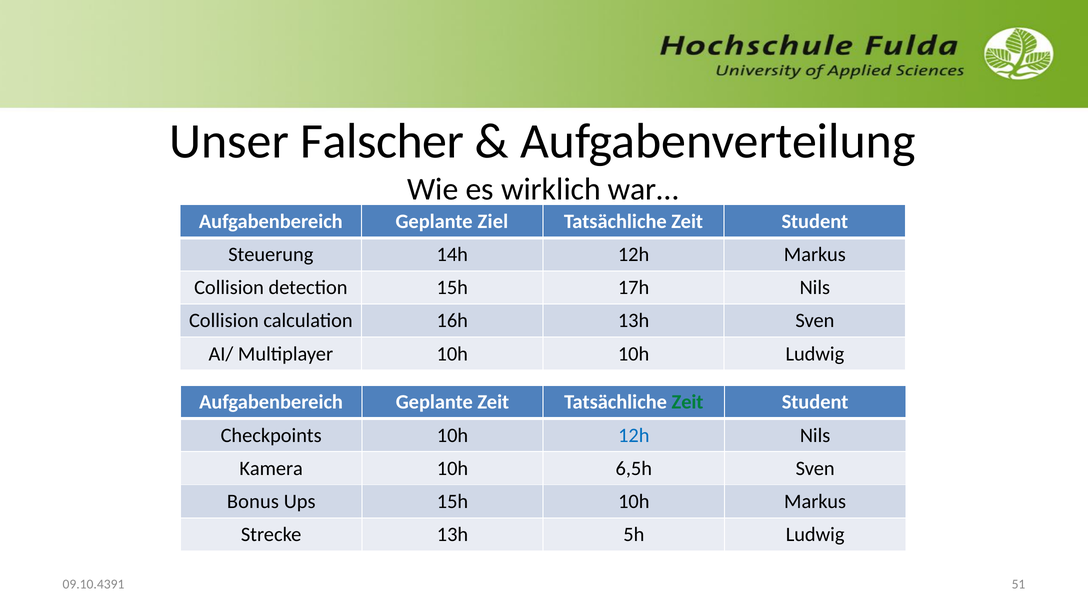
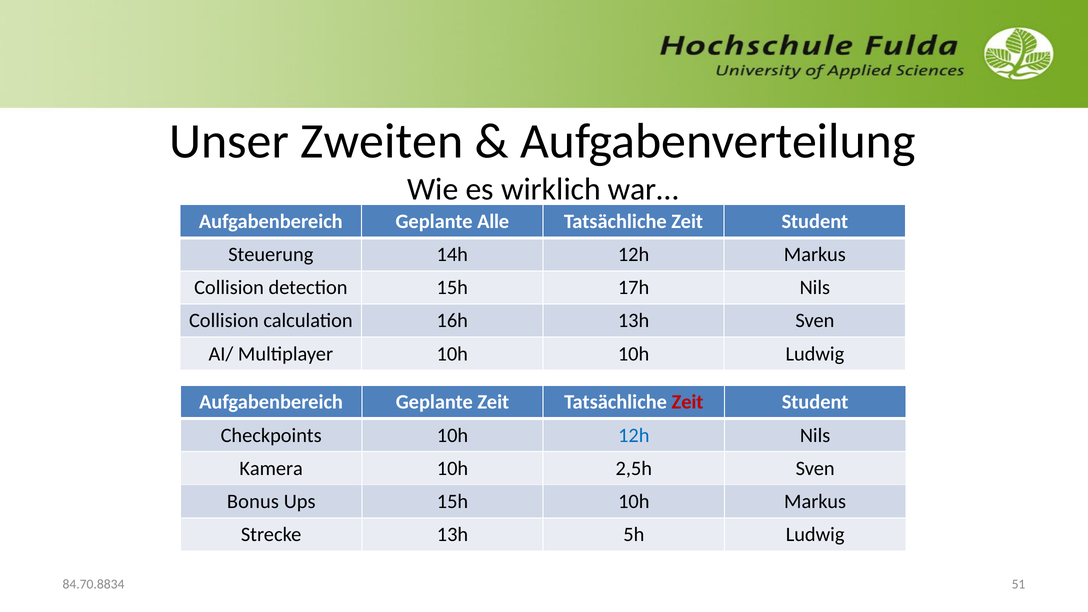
Falscher: Falscher -> Zweiten (382, 141)
Ziel: Ziel -> Alle (493, 221)
Zeit colour: green -> red (687, 402)
6,5h: 6,5h -> 2,5h (634, 468)
09.10.4391: 09.10.4391 -> 84.70.8834 (93, 584)
